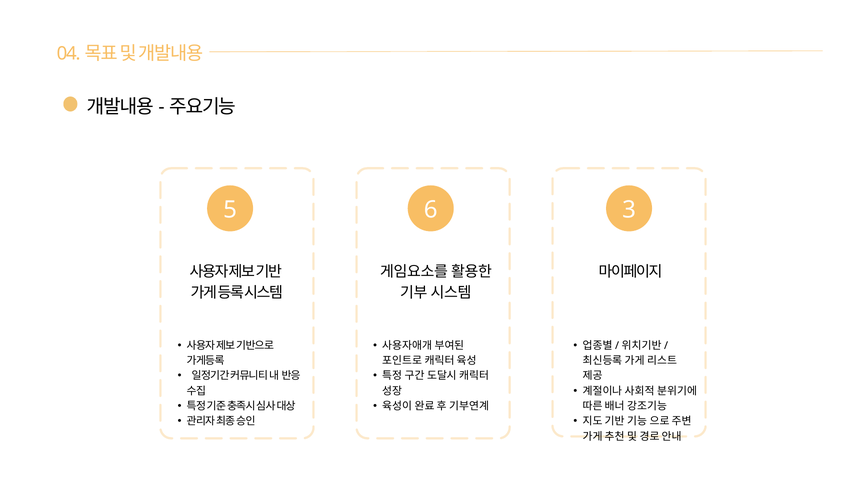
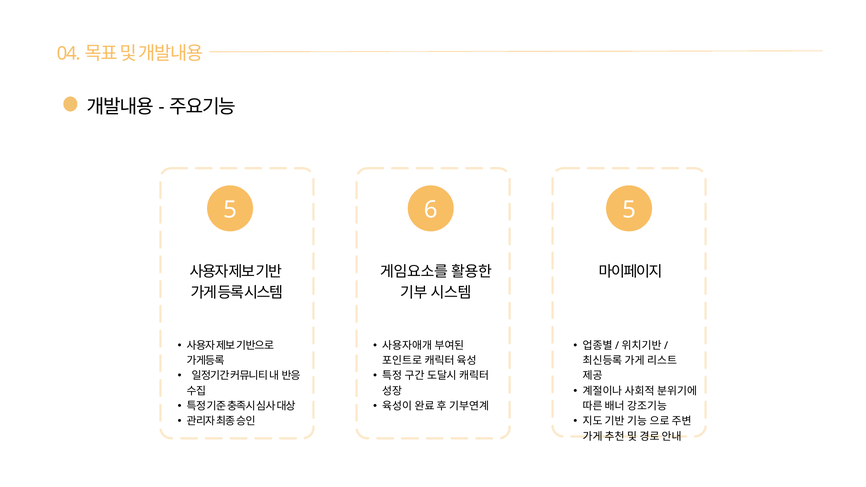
6 3: 3 -> 5 (629, 210)
